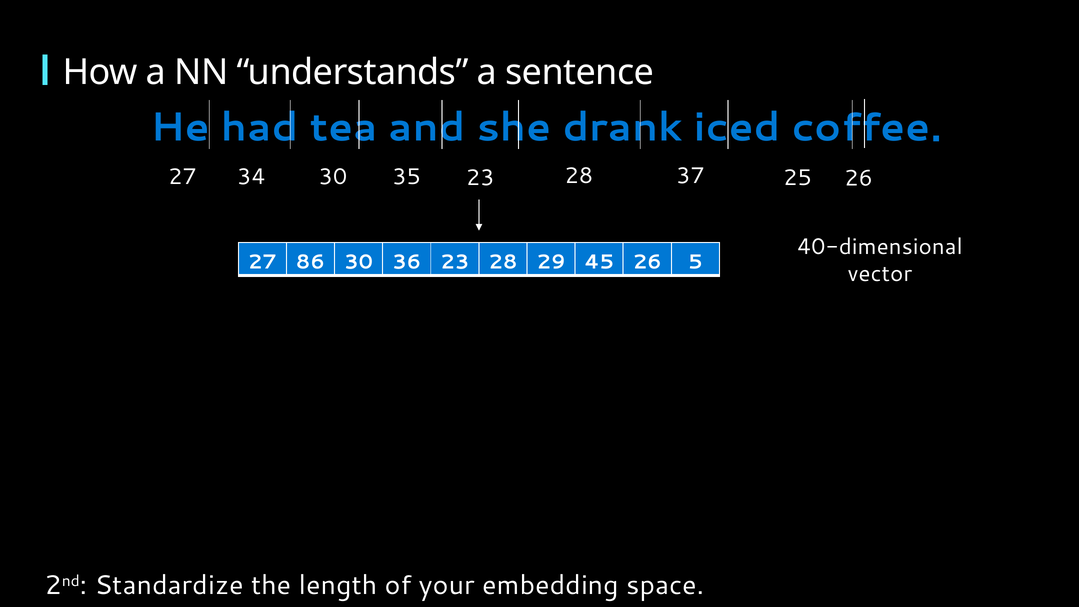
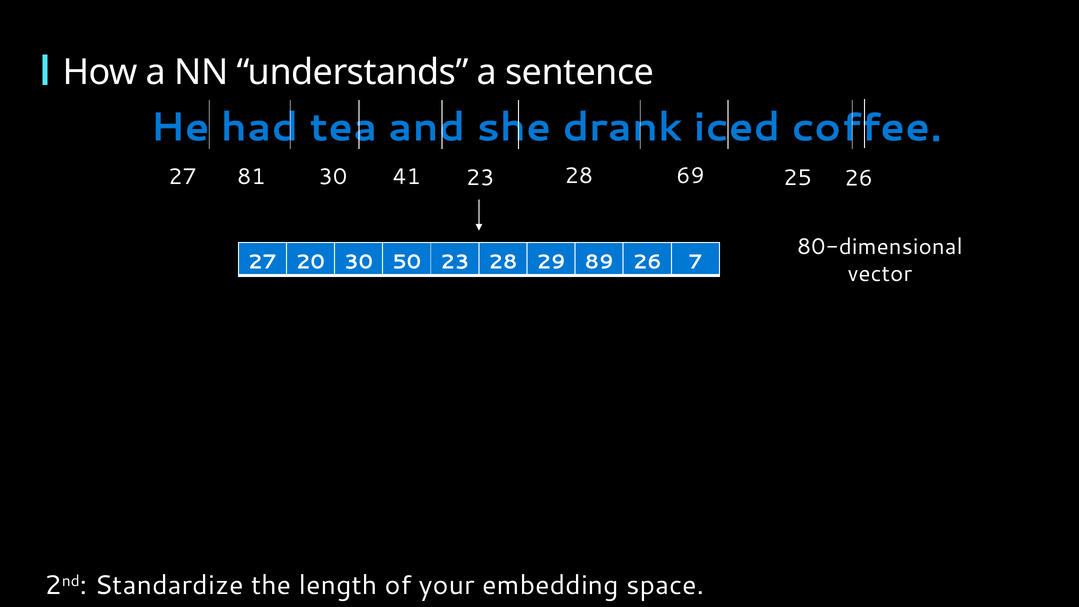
34: 34 -> 81 (251, 177)
35: 35 -> 41 (407, 177)
37: 37 -> 69 (690, 176)
40-dimensional: 40-dimensional -> 80-dimensional (880, 247)
86: 86 -> 20 (310, 262)
36: 36 -> 50 (407, 262)
45: 45 -> 89 (599, 262)
5: 5 -> 7 (695, 262)
